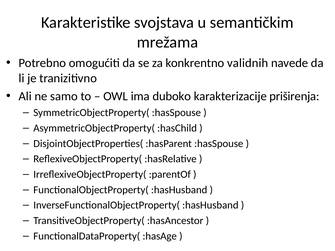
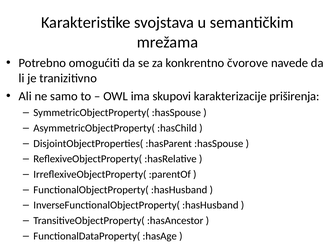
validnih: validnih -> čvorove (248, 63)
duboko: duboko -> skupovi (172, 96)
